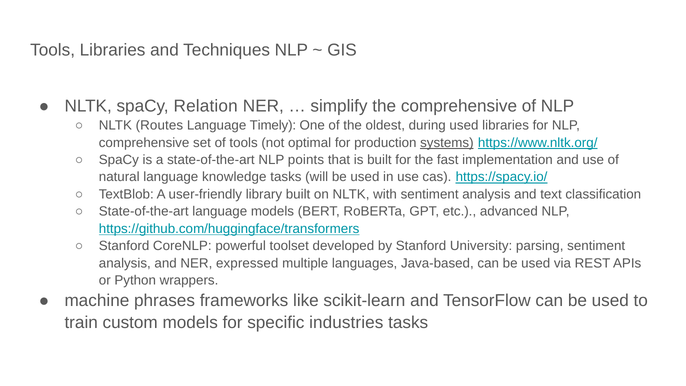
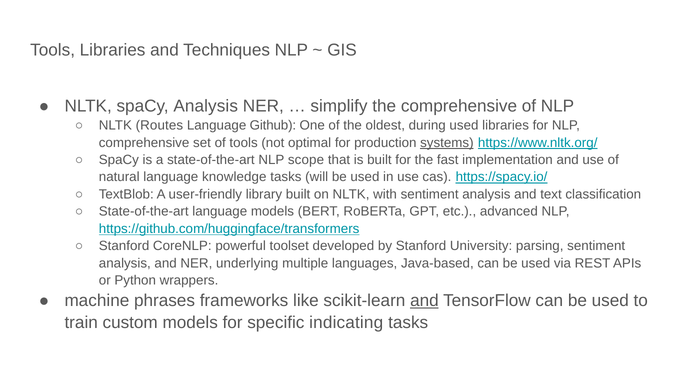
spaCy Relation: Relation -> Analysis (206, 106)
Timely: Timely -> Github (273, 125)
points: points -> scope (306, 160)
expressed: expressed -> underlying (247, 263)
and underline: none -> present (424, 300)
industries: industries -> indicating (346, 323)
